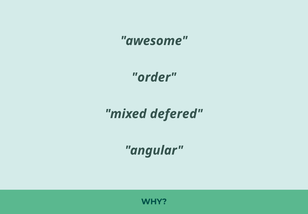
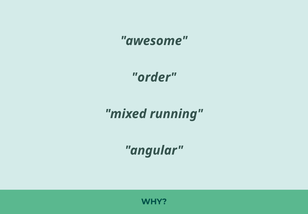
defered: defered -> running (176, 113)
